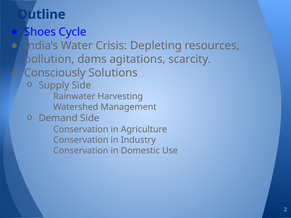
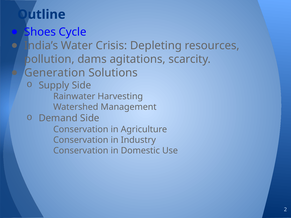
Consciously: Consciously -> Generation (55, 73)
